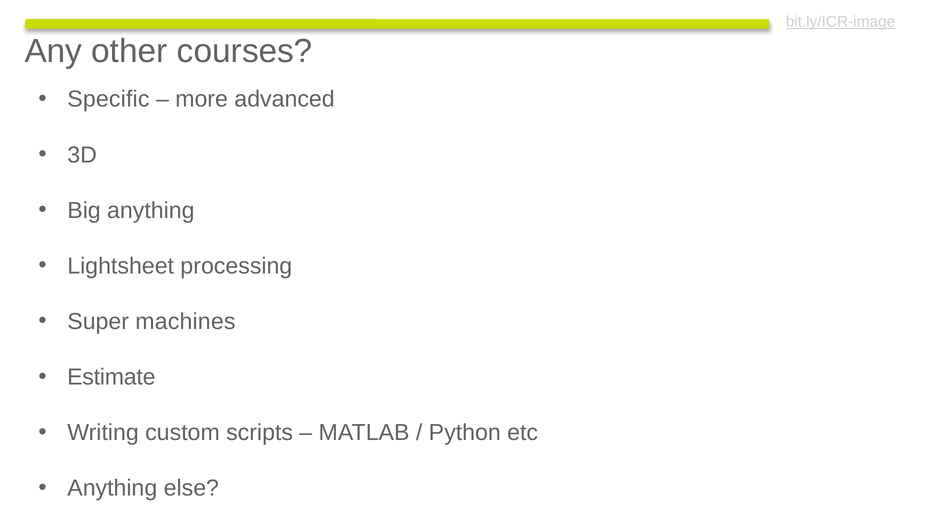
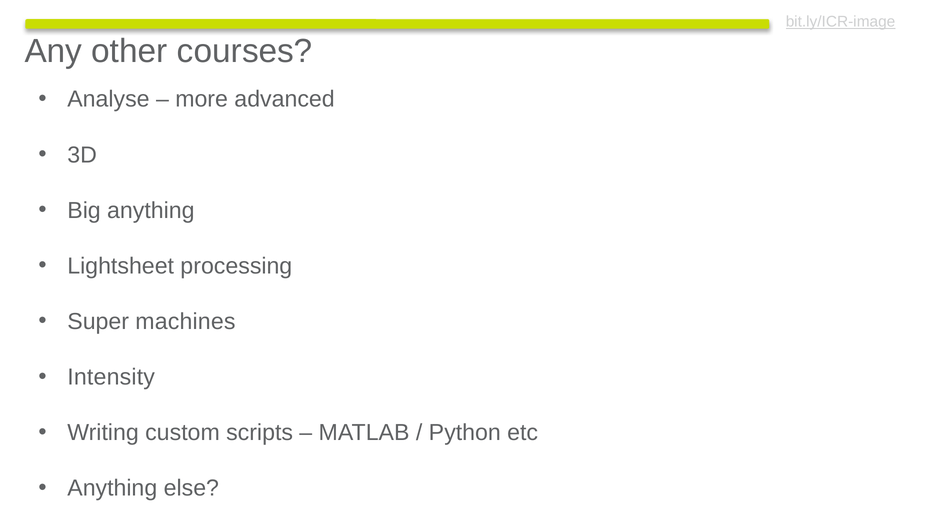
Specific: Specific -> Analyse (108, 99)
Estimate: Estimate -> Intensity (111, 377)
